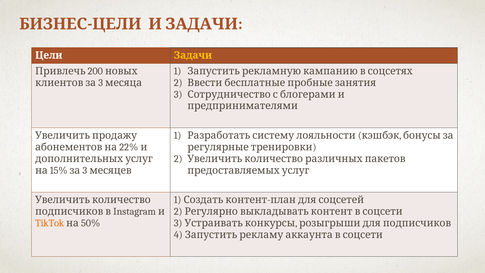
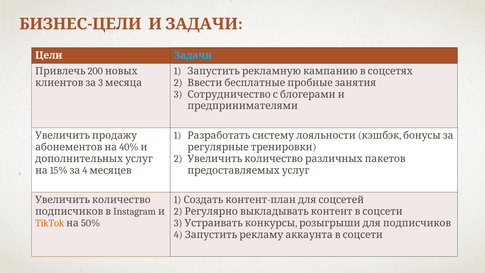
Задачи colour: yellow -> light blue (193, 55)
22%: 22% -> 40% (129, 147)
15% 3: 3 -> 4 (85, 170)
